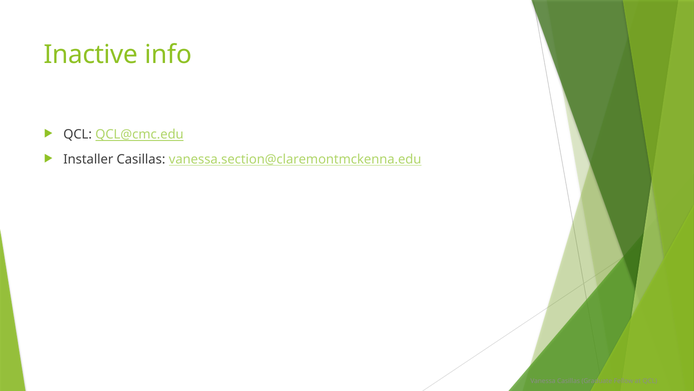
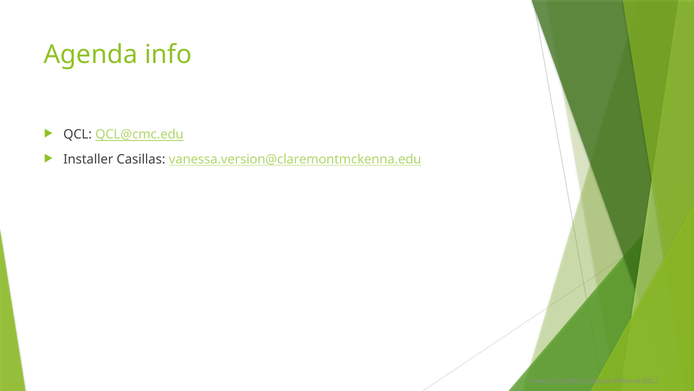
Inactive: Inactive -> Agenda (91, 55)
vanessa.section@claremontmckenna.edu: vanessa.section@claremontmckenna.edu -> vanessa.version@claremontmckenna.edu (295, 159)
